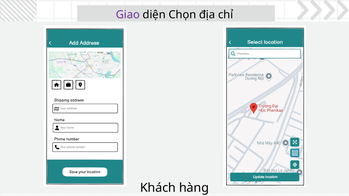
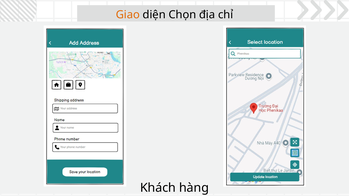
Giao colour: purple -> orange (128, 15)
